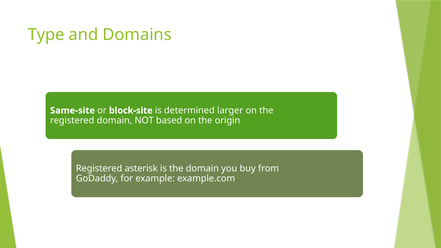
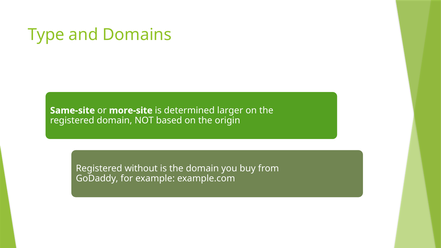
block-site: block-site -> more-site (131, 111)
asterisk: asterisk -> without (141, 169)
